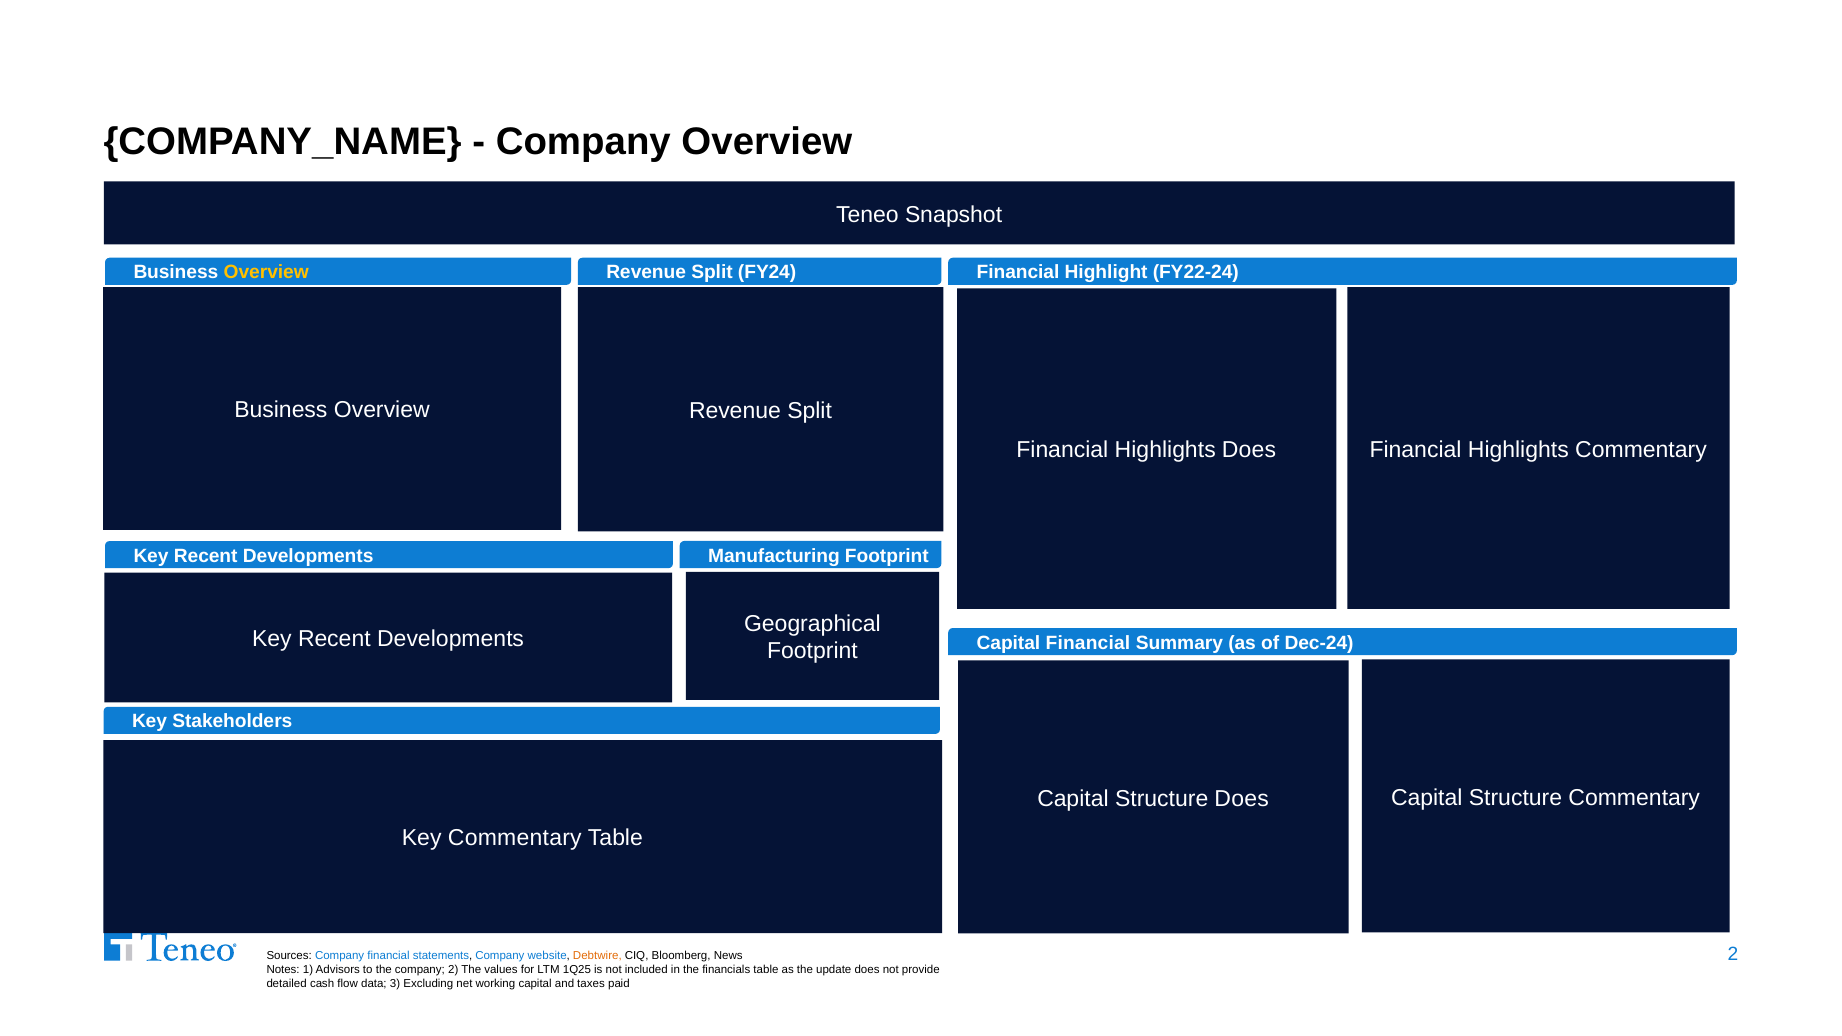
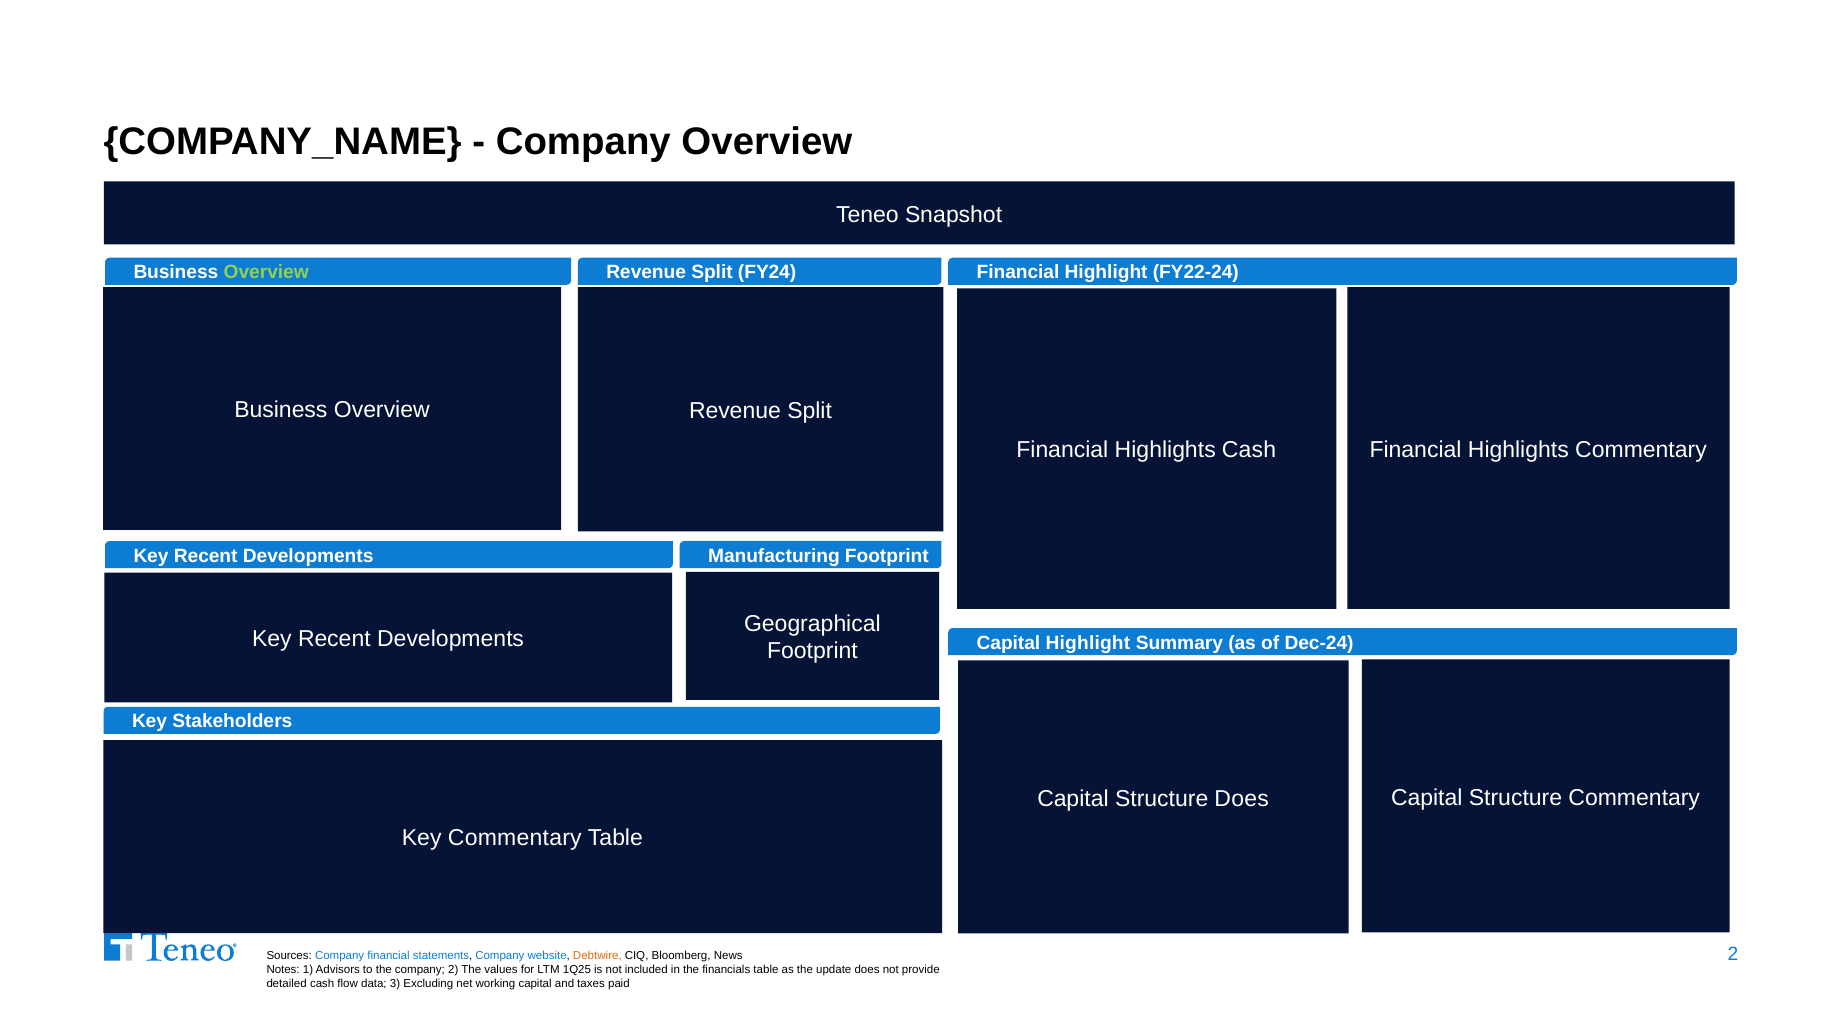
Overview colour: yellow -> light green (266, 273)
Highlights Does: Does -> Cash (1249, 450)
Capital Financial: Financial -> Highlight (1088, 643)
